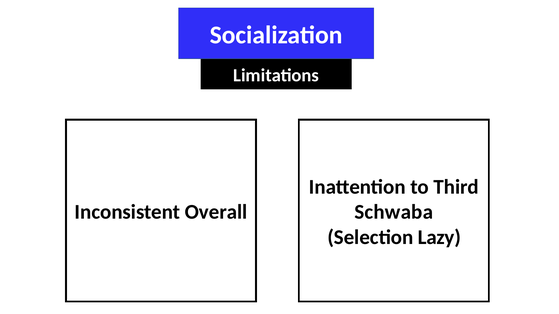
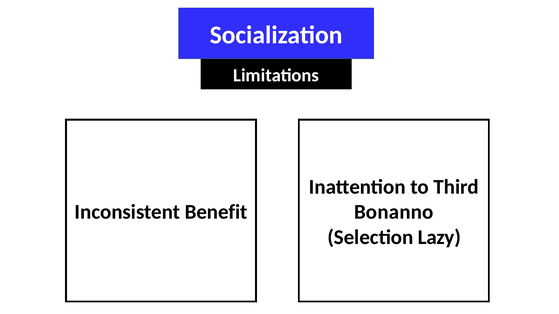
Overall: Overall -> Benefit (216, 212)
Schwaba: Schwaba -> Bonanno (394, 212)
